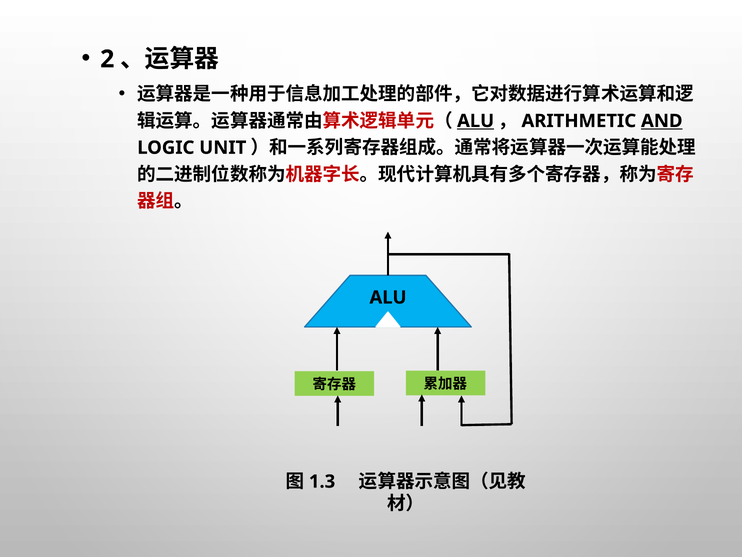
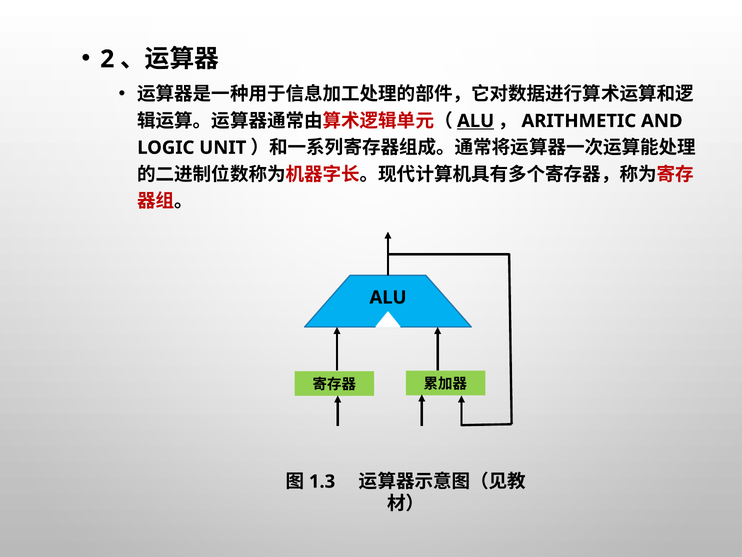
AND underline: present -> none (662, 121)
